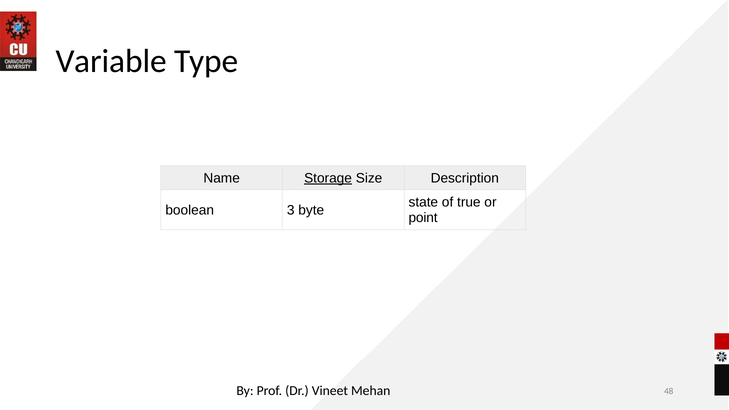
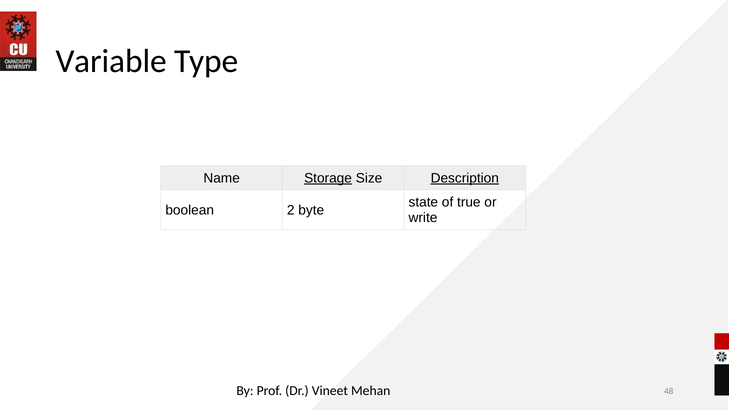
Description underline: none -> present (465, 178)
3: 3 -> 2 (291, 210)
point: point -> write (423, 218)
